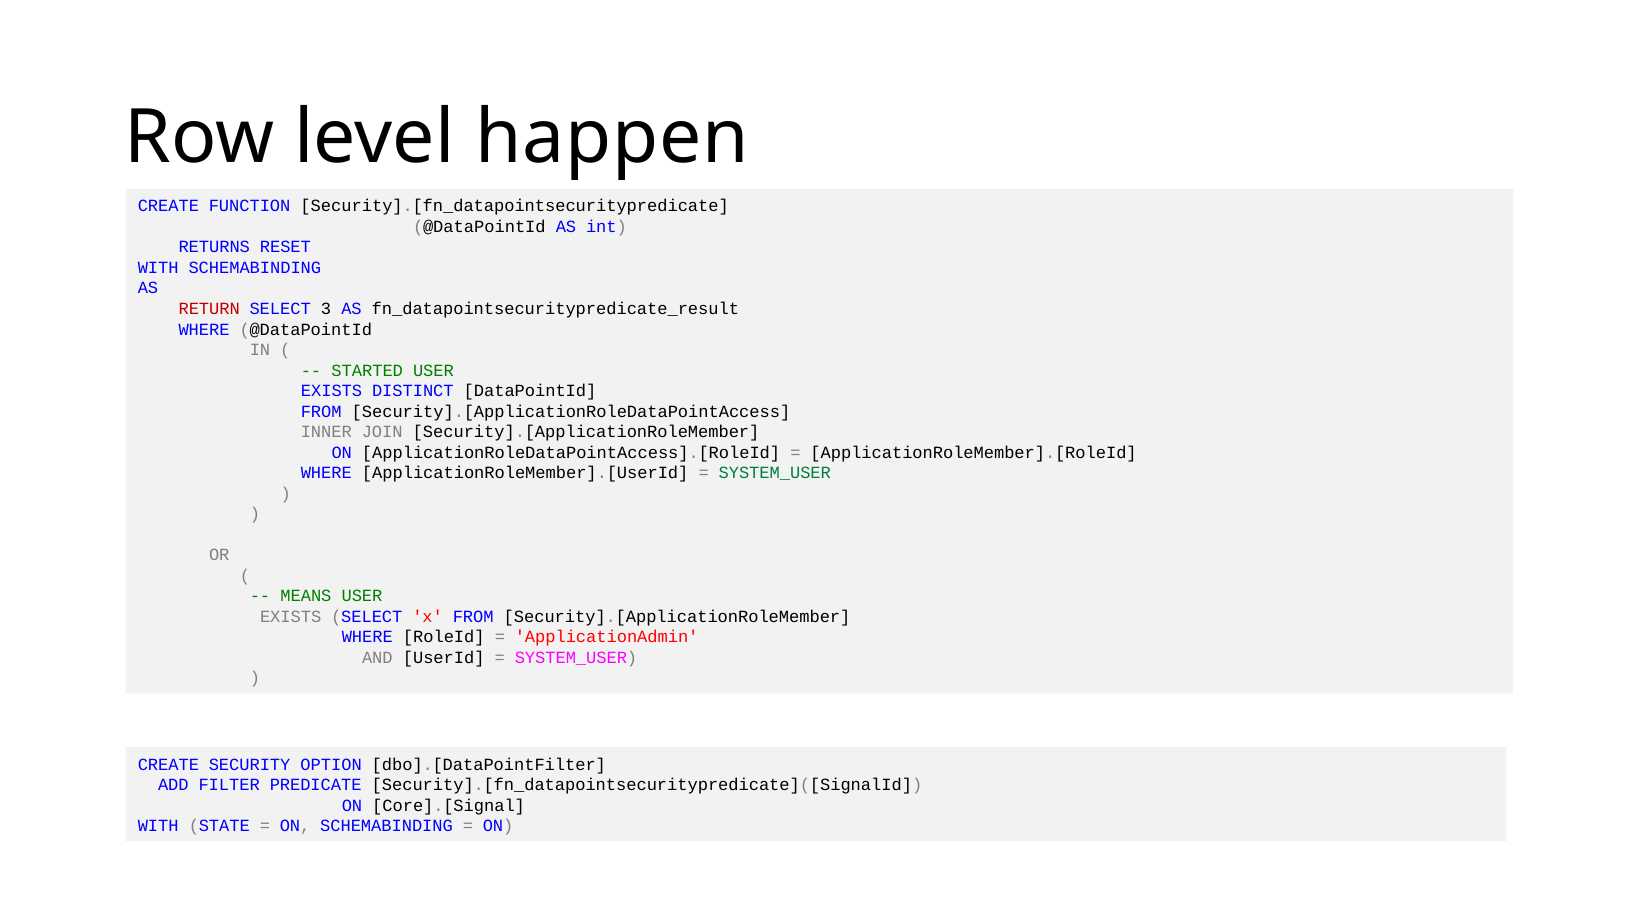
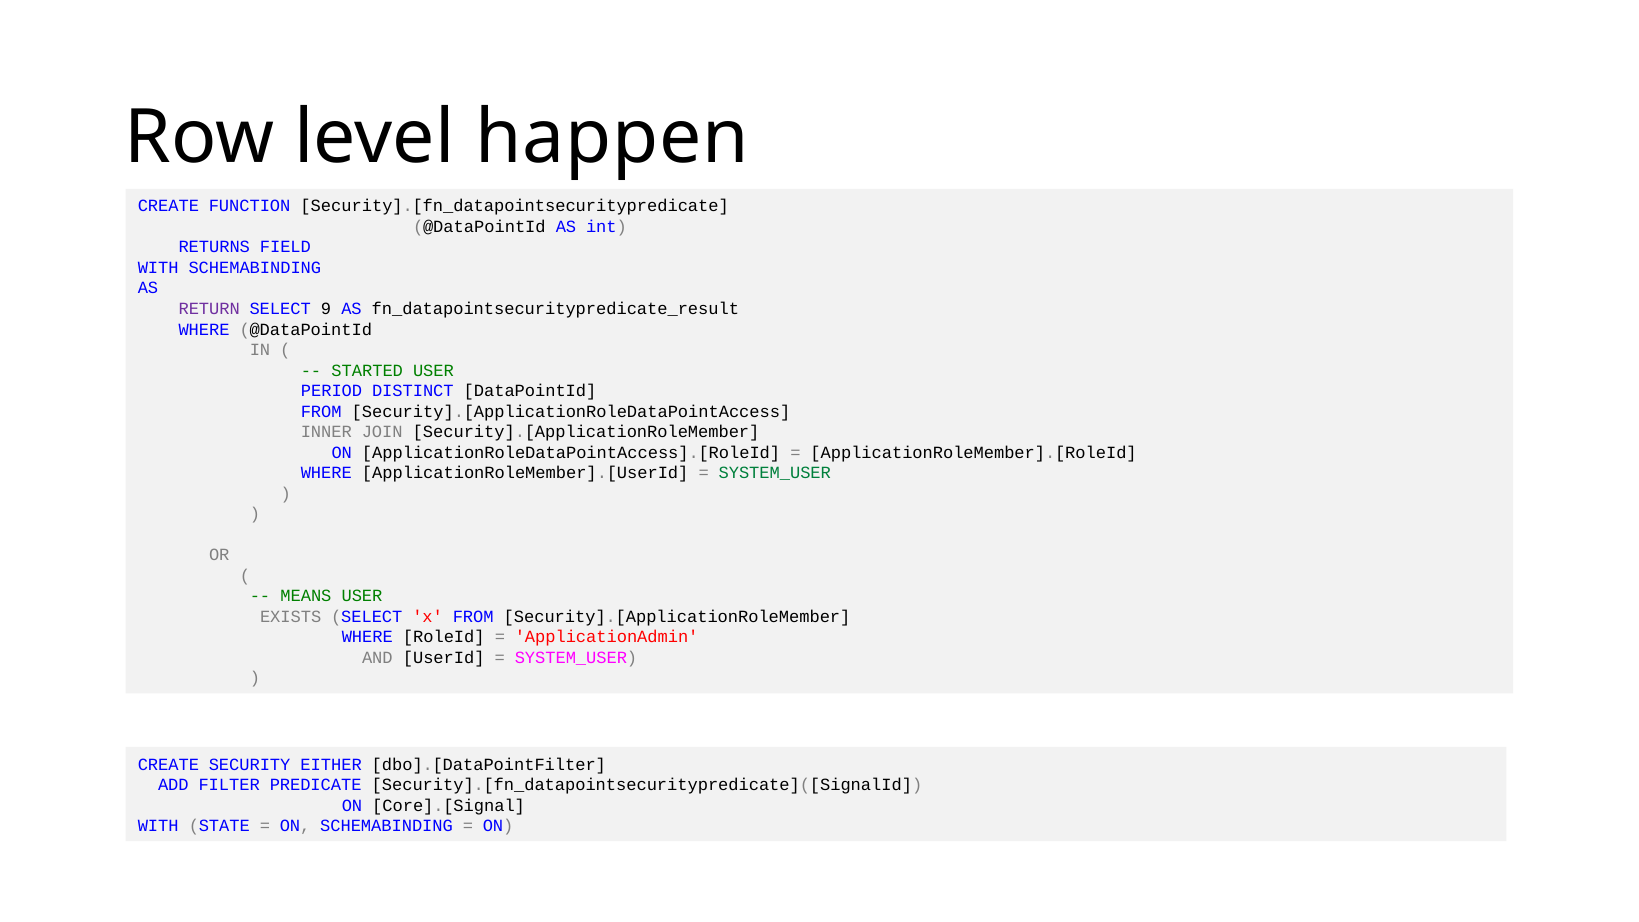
RESET: RESET -> FIELD (285, 247)
RETURN colour: red -> purple (209, 309)
3: 3 -> 9 (326, 309)
EXISTS: EXISTS -> PERIOD (332, 391)
OPTION: OPTION -> EITHER (331, 764)
